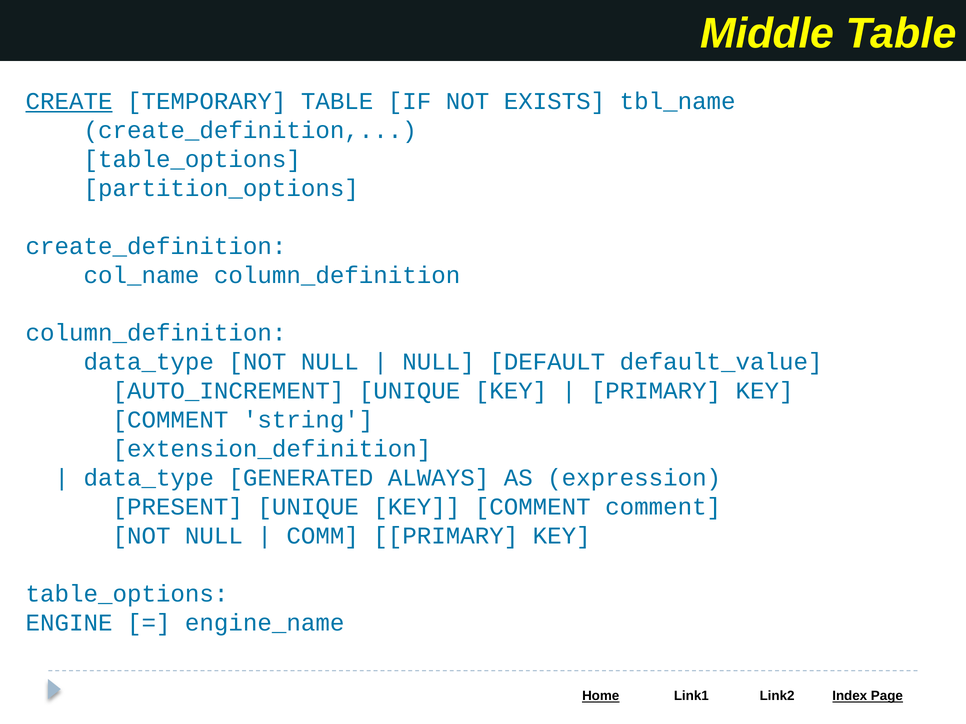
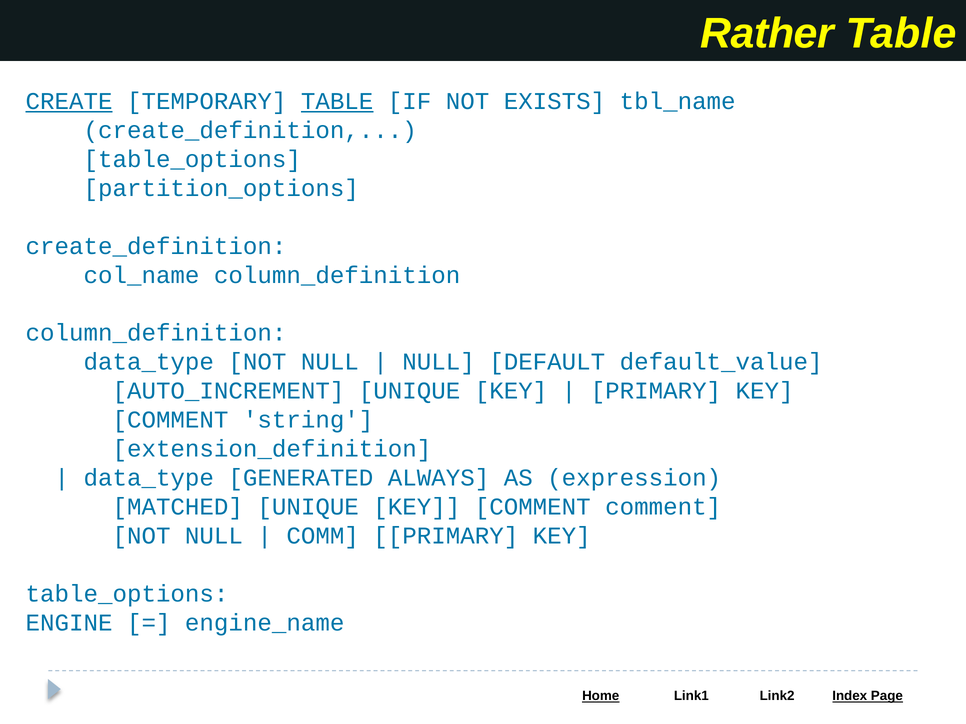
Middle: Middle -> Rather (767, 34)
TABLE underline: none -> present (337, 101)
PRESENT: PRESENT -> MATCHED (178, 507)
